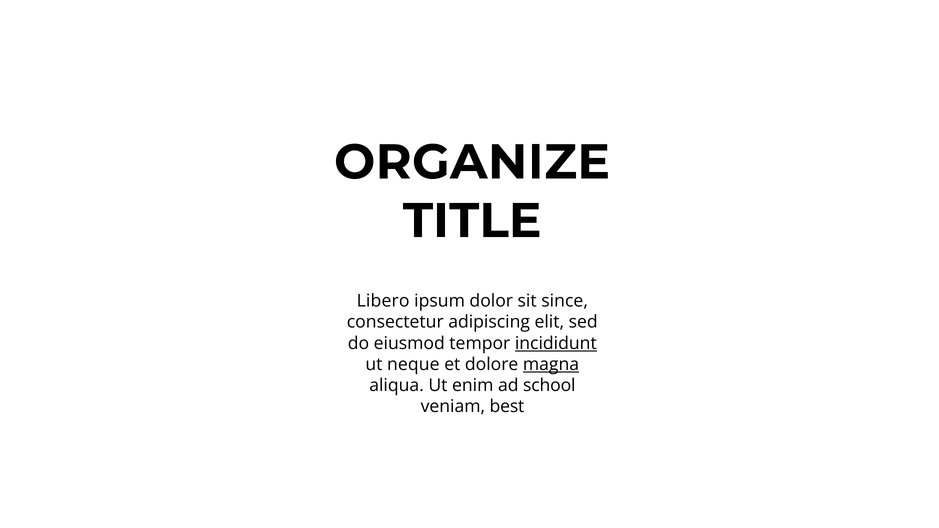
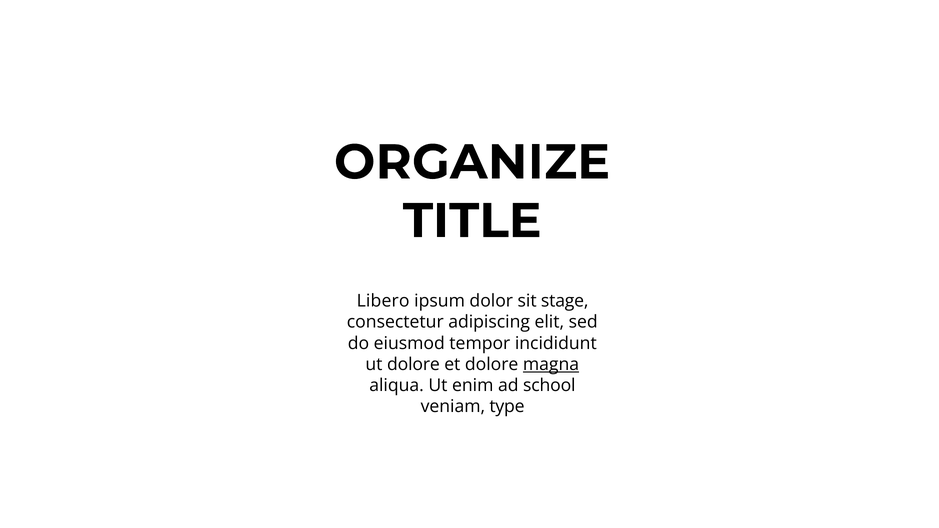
since: since -> stage (565, 301)
incididunt underline: present -> none (556, 343)
ut neque: neque -> dolore (413, 364)
best: best -> type (507, 407)
